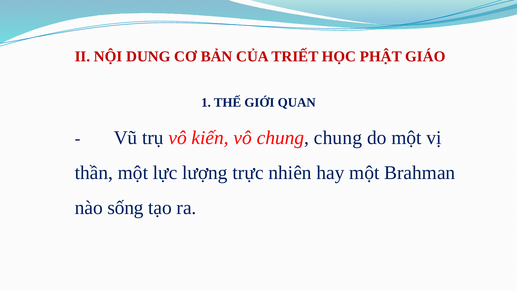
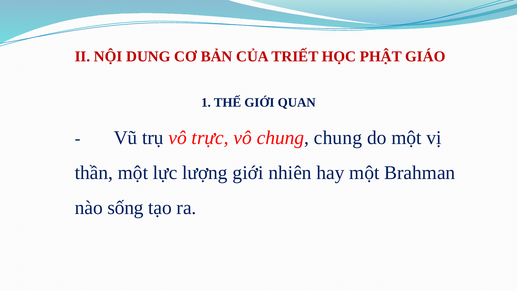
kiến: kiến -> trực (210, 138)
trực: trực -> giới (248, 173)
